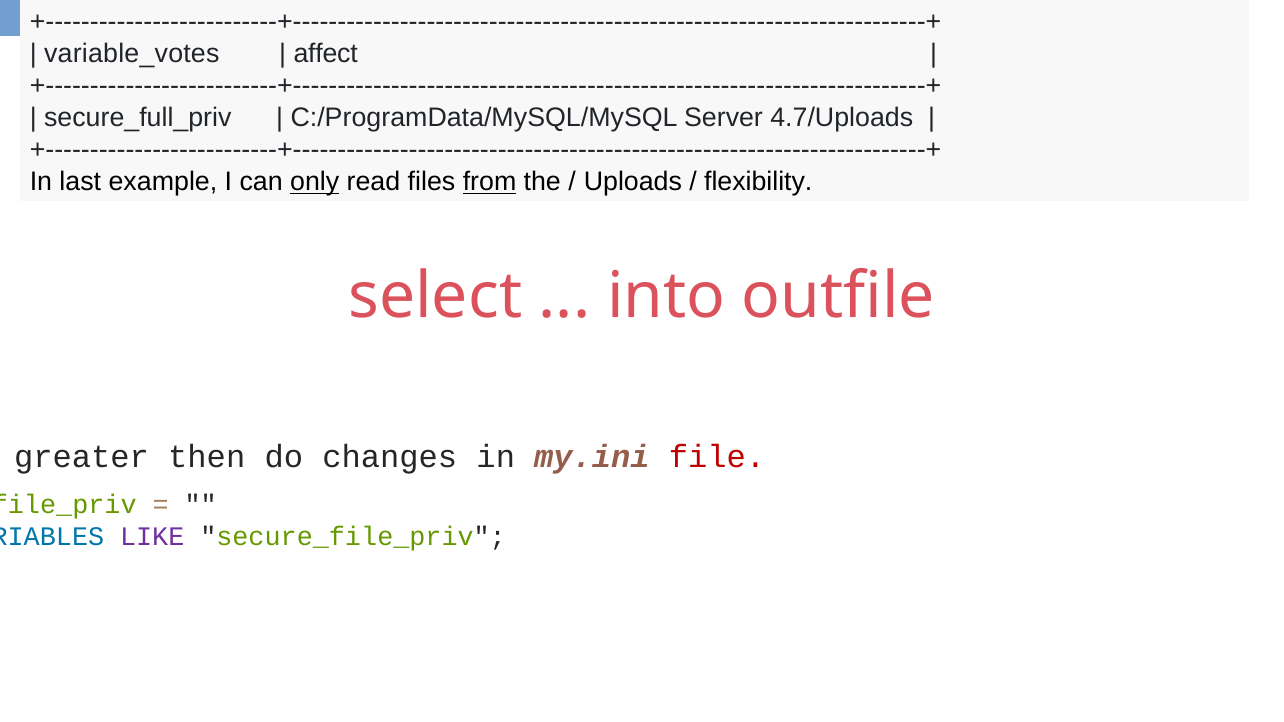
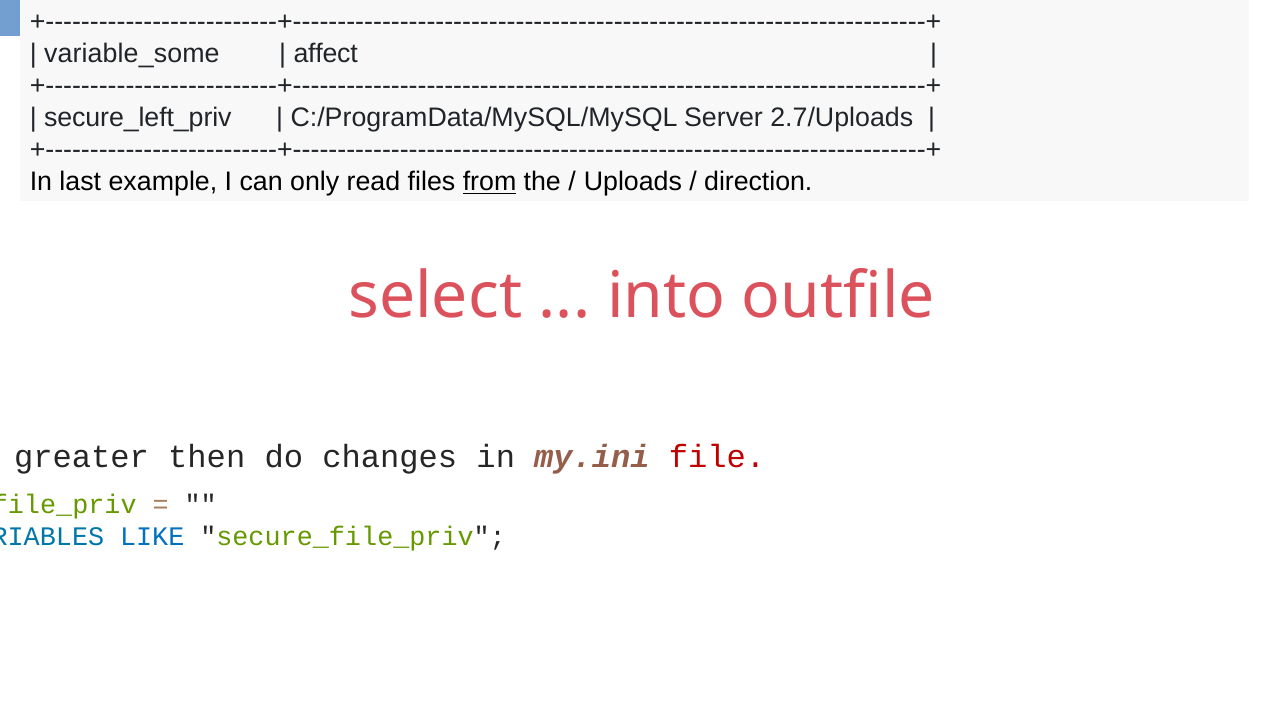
variable_votes: variable_votes -> variable_some (132, 54)
secure_full_priv: secure_full_priv -> secure_left_priv (138, 118)
4.7/Uploads: 4.7/Uploads -> 2.7/Uploads (842, 118)
only underline: present -> none (315, 182)
flexibility: flexibility -> direction (758, 182)
LIKE colour: purple -> blue (152, 537)
